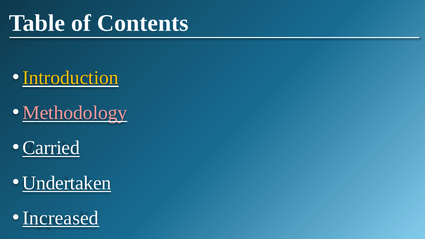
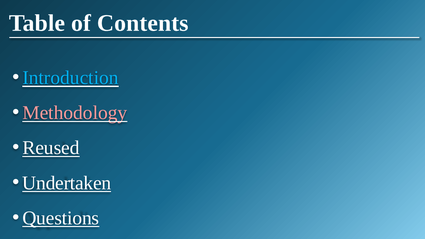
Introduction colour: yellow -> light blue (70, 78)
Carried: Carried -> Reused (51, 148)
Increased: Increased -> Questions (61, 218)
